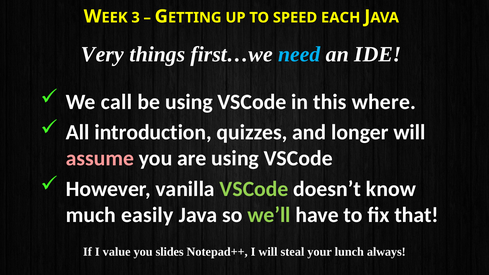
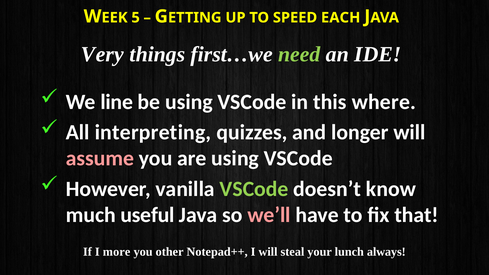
3: 3 -> 5 (136, 18)
need colour: light blue -> light green (299, 54)
call: call -> line (117, 102)
introduction: introduction -> interpreting (153, 132)
easily: easily -> useful (147, 215)
we’ll colour: light green -> pink (269, 215)
value: value -> more (117, 252)
slides: slides -> other (170, 252)
